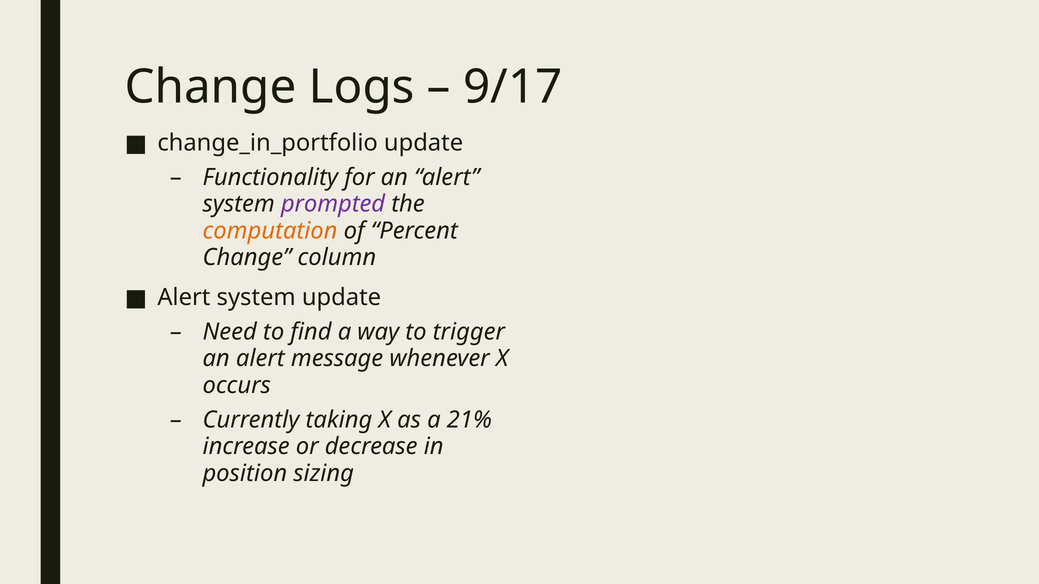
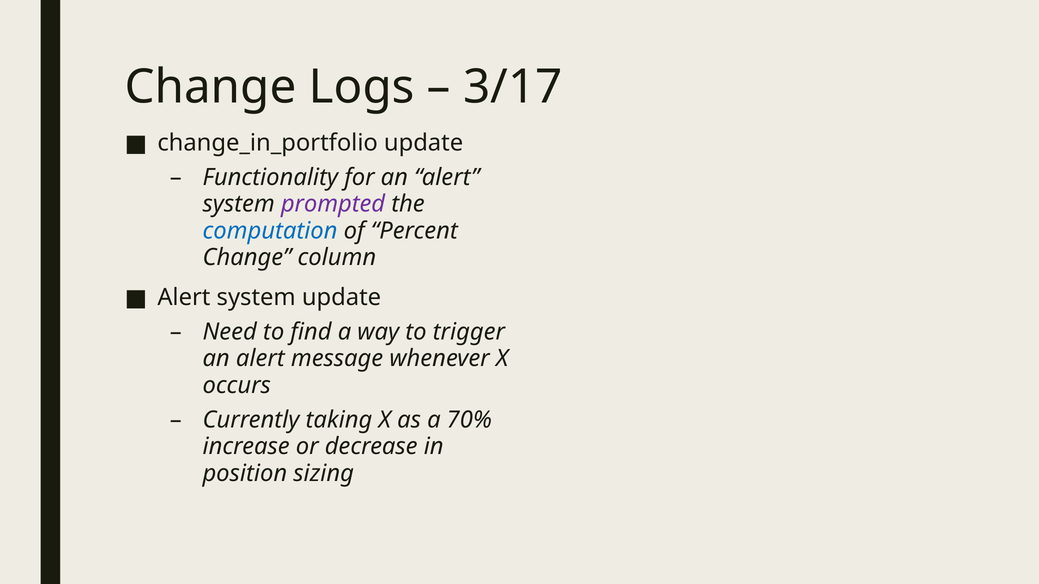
9/17: 9/17 -> 3/17 (513, 87)
computation colour: orange -> blue (270, 231)
21%: 21% -> 70% (469, 420)
